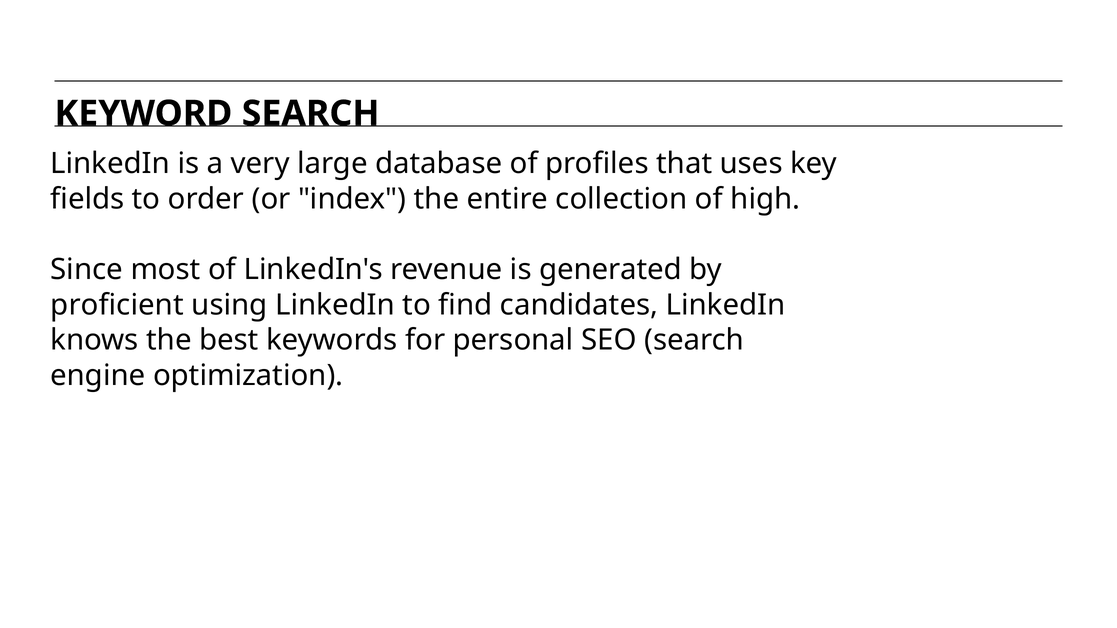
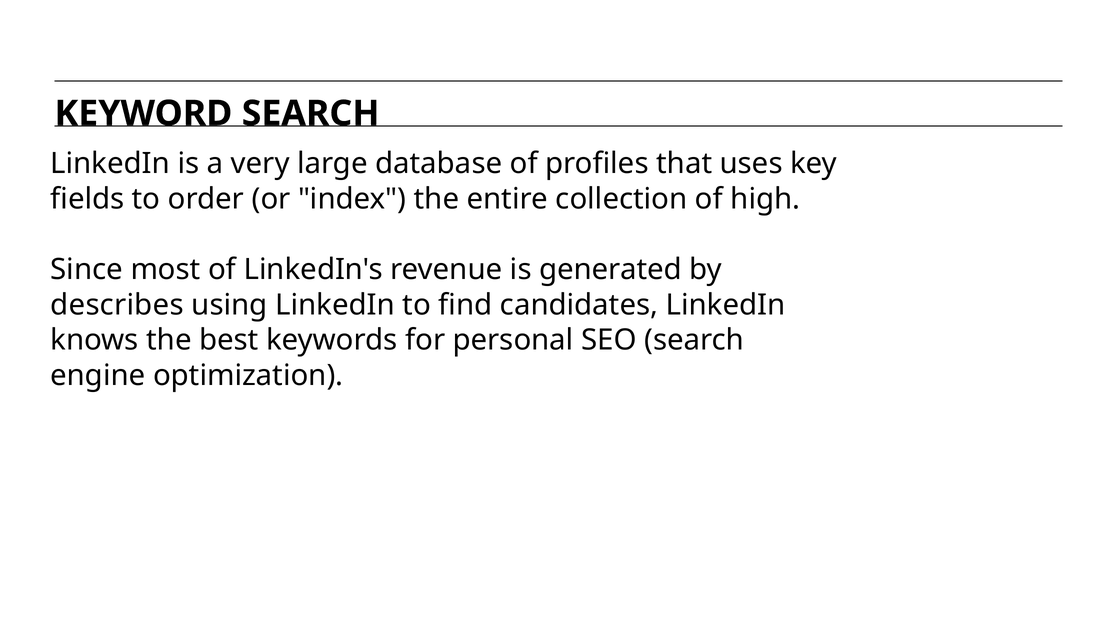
proficient: proficient -> describes (117, 305)
